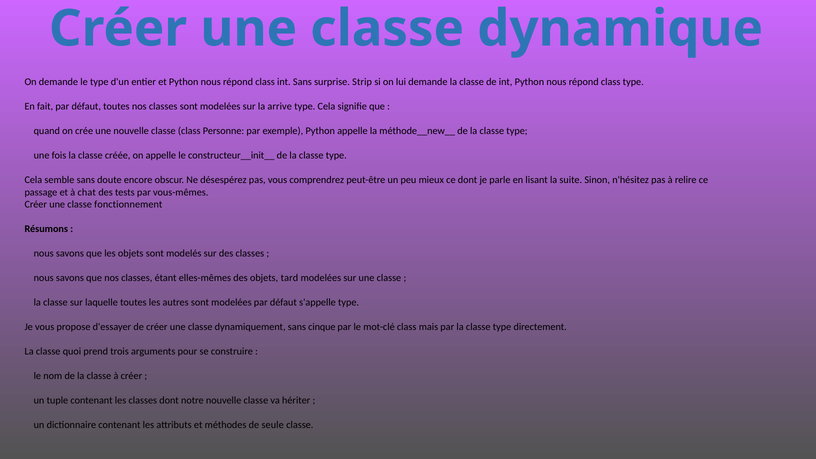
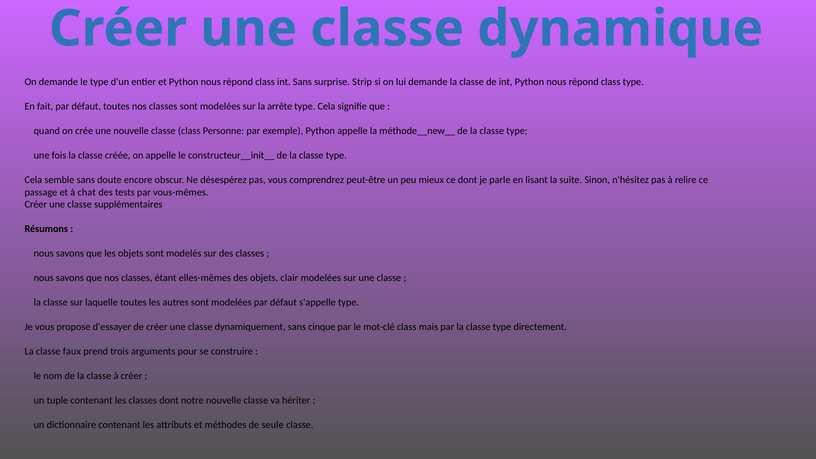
arrive: arrive -> arrête (280, 106)
fonctionnement: fonctionnement -> supplémentaires (128, 204)
tard: tard -> clair (289, 278)
quoi: quoi -> faux (72, 351)
